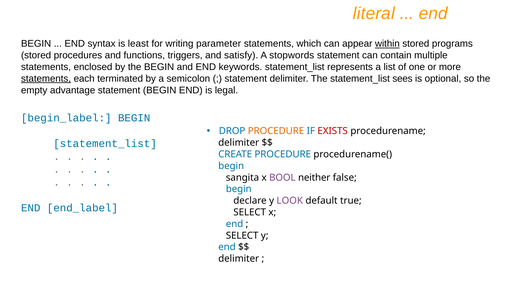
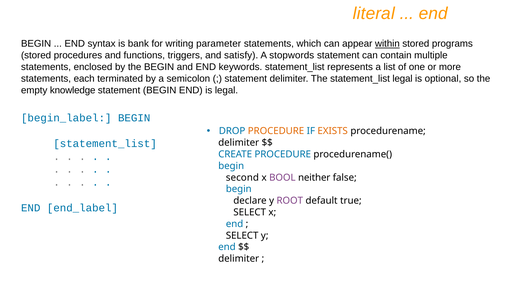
least: least -> bank (138, 44)
statements underline: present -> none (46, 79)
statement_list sees: sees -> legal (403, 79)
advantage: advantage -> knowledge (73, 90)
EXISTS colour: red -> orange (333, 131)
sangita: sangita -> second (242, 178)
LOOK: LOOK -> ROOT (290, 201)
